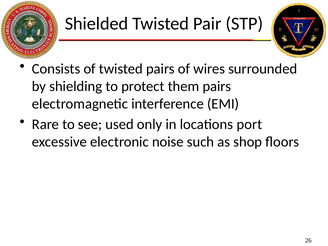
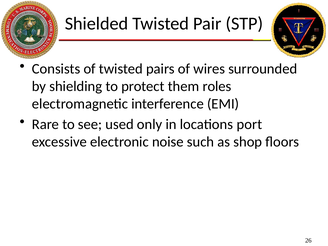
them pairs: pairs -> roles (217, 86)
